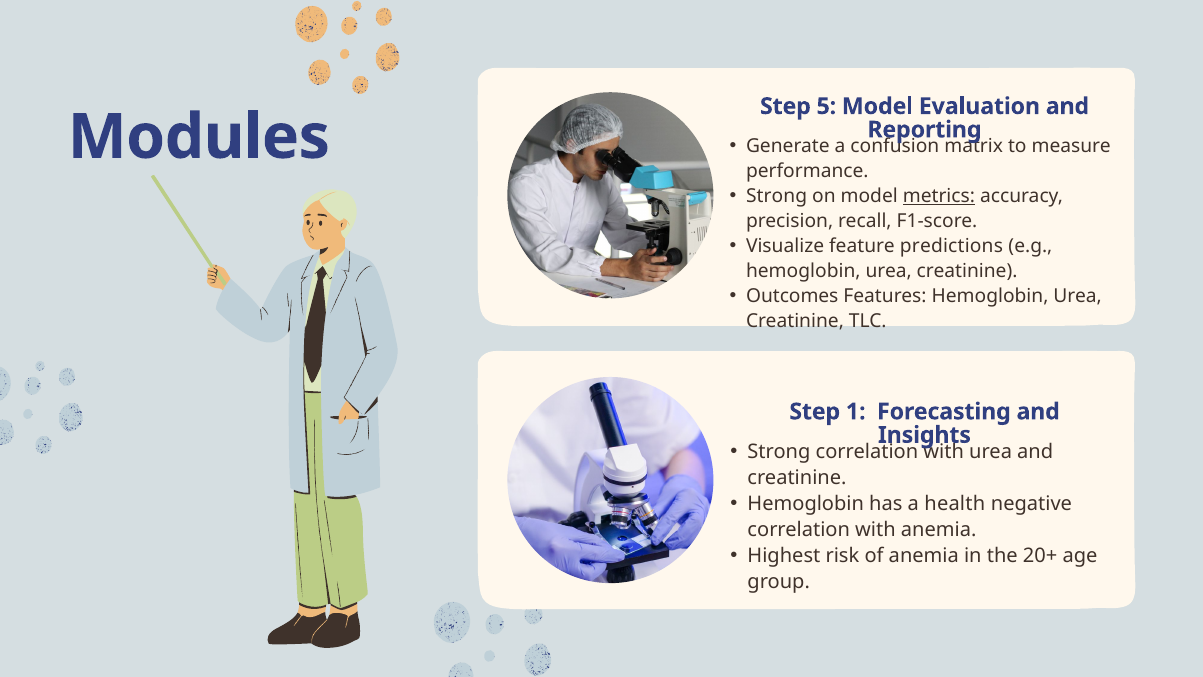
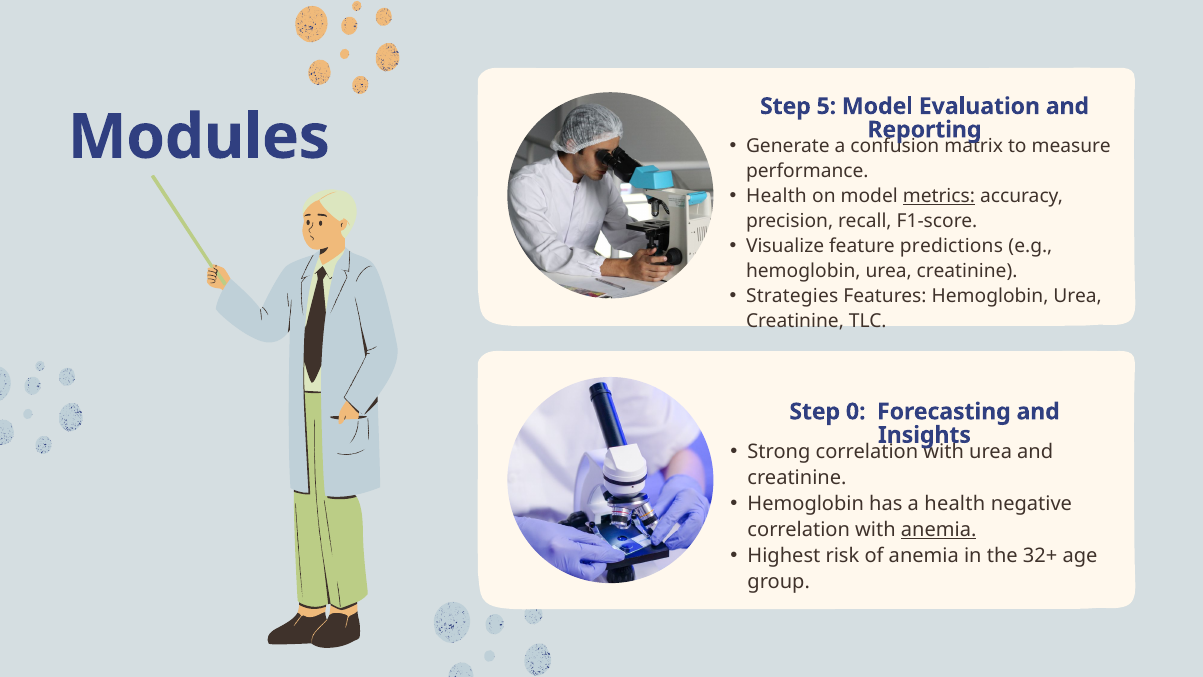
Strong: Strong -> Health (777, 196)
Outcomes: Outcomes -> Strategies (792, 296)
1: 1 -> 0 (856, 411)
anemia underline: none -> present (939, 530)
20+: 20+ -> 32+ (1040, 556)
